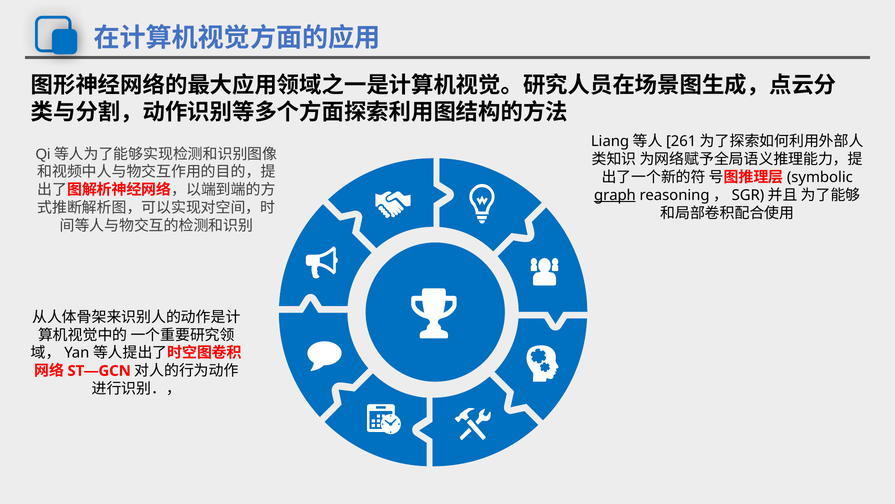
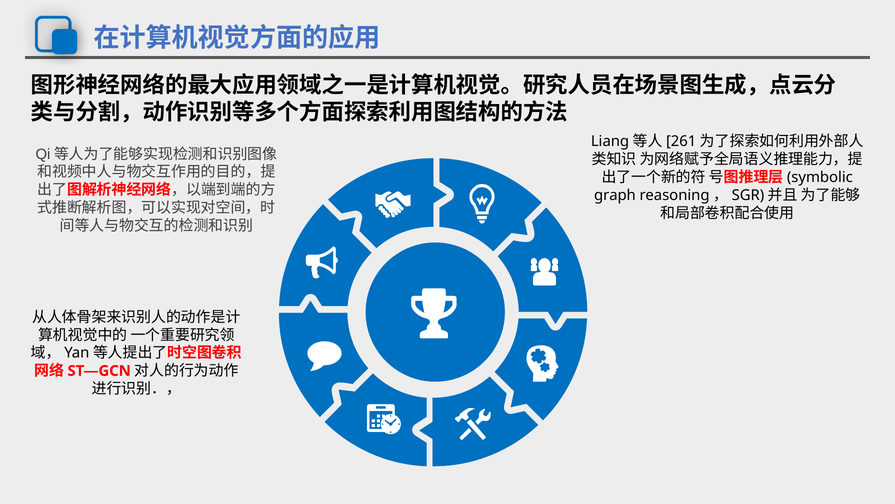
graph underline: present -> none (615, 195)
